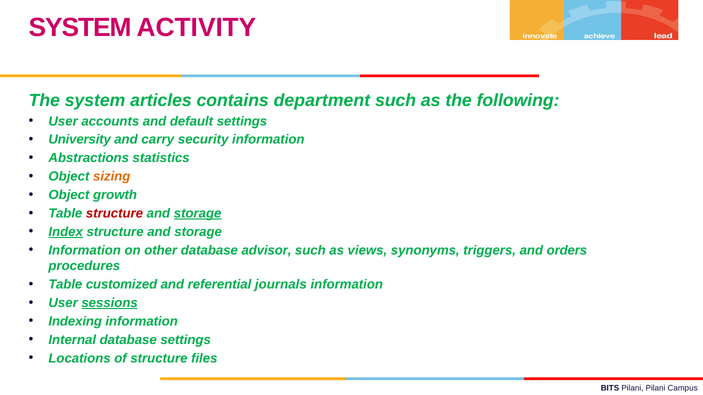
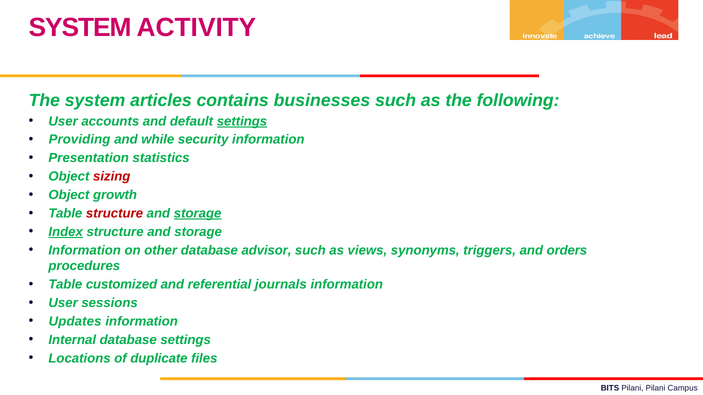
department: department -> businesses (322, 101)
settings underline: none -> present (242, 121)
University: University -> Providing (80, 140)
carry: carry -> while (158, 140)
Abstractions: Abstractions -> Presentation (89, 158)
sizing colour: orange -> red (112, 177)
sessions underline: present -> none (110, 303)
Indexing: Indexing -> Updates (75, 322)
of structure: structure -> duplicate (159, 359)
